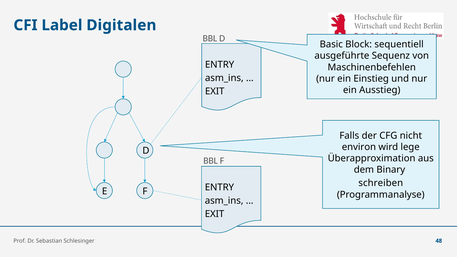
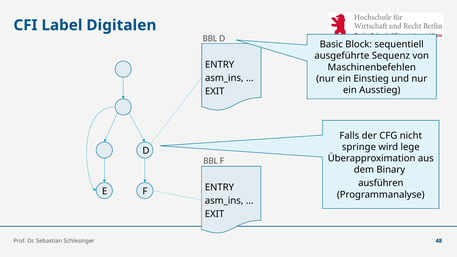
environ: environ -> springe (359, 147)
schreiben: schreiben -> ausführen (381, 183)
